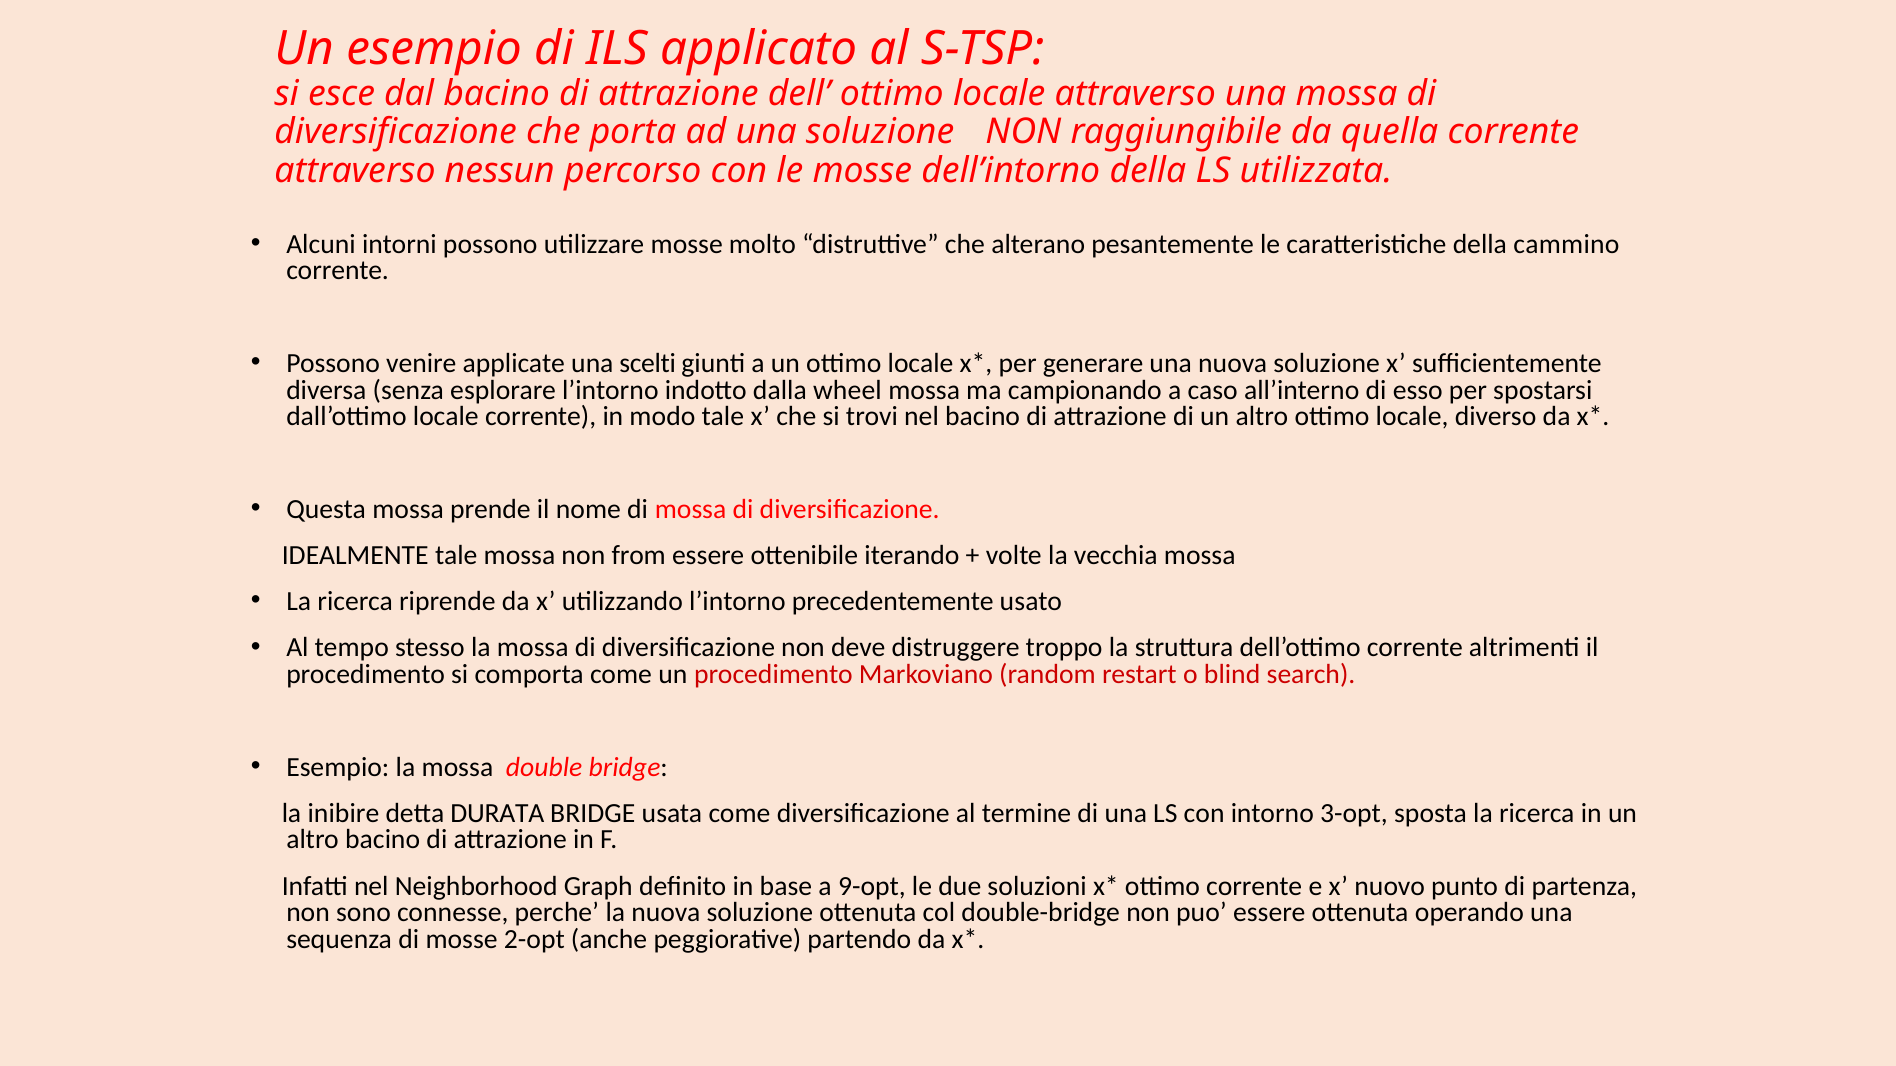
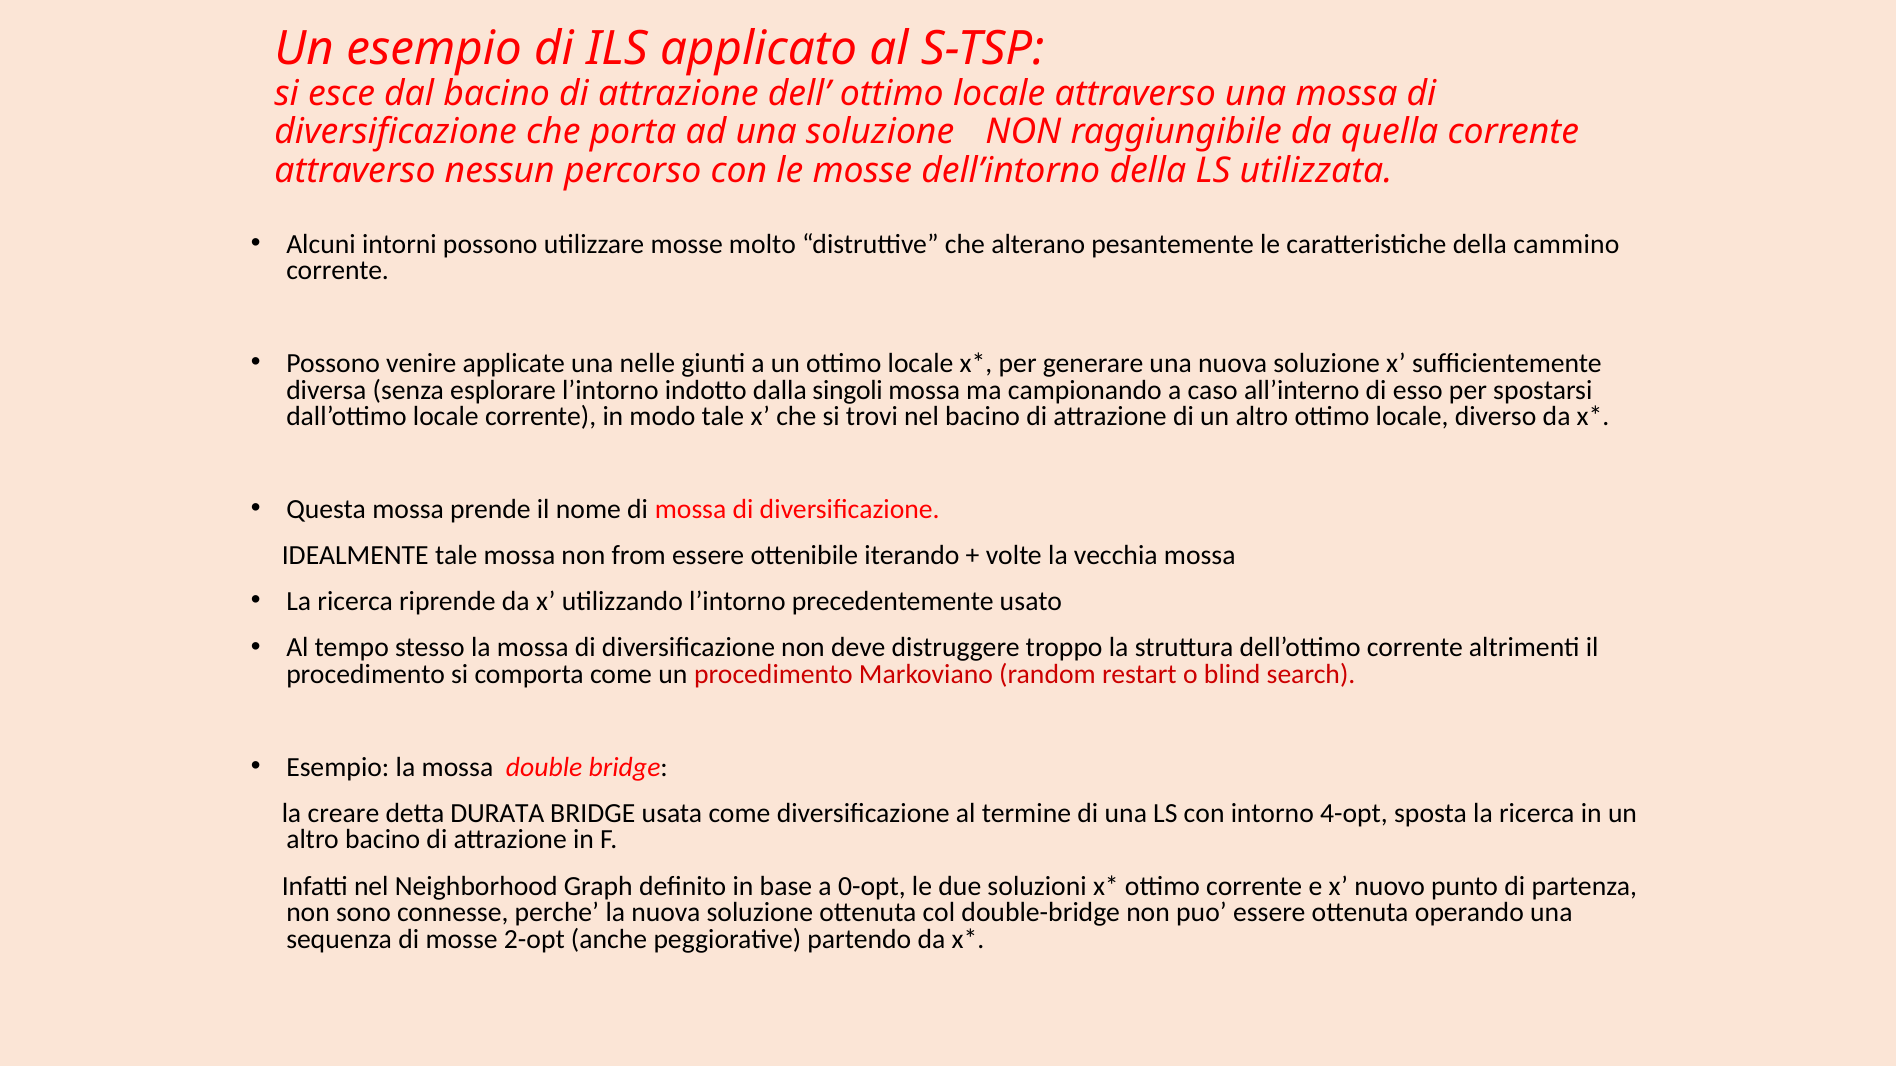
scelti: scelti -> nelle (647, 364)
wheel: wheel -> singoli (848, 390)
inibire: inibire -> creare (343, 814)
3-opt: 3-opt -> 4-opt (1354, 814)
9-opt: 9-opt -> 0-opt (872, 886)
